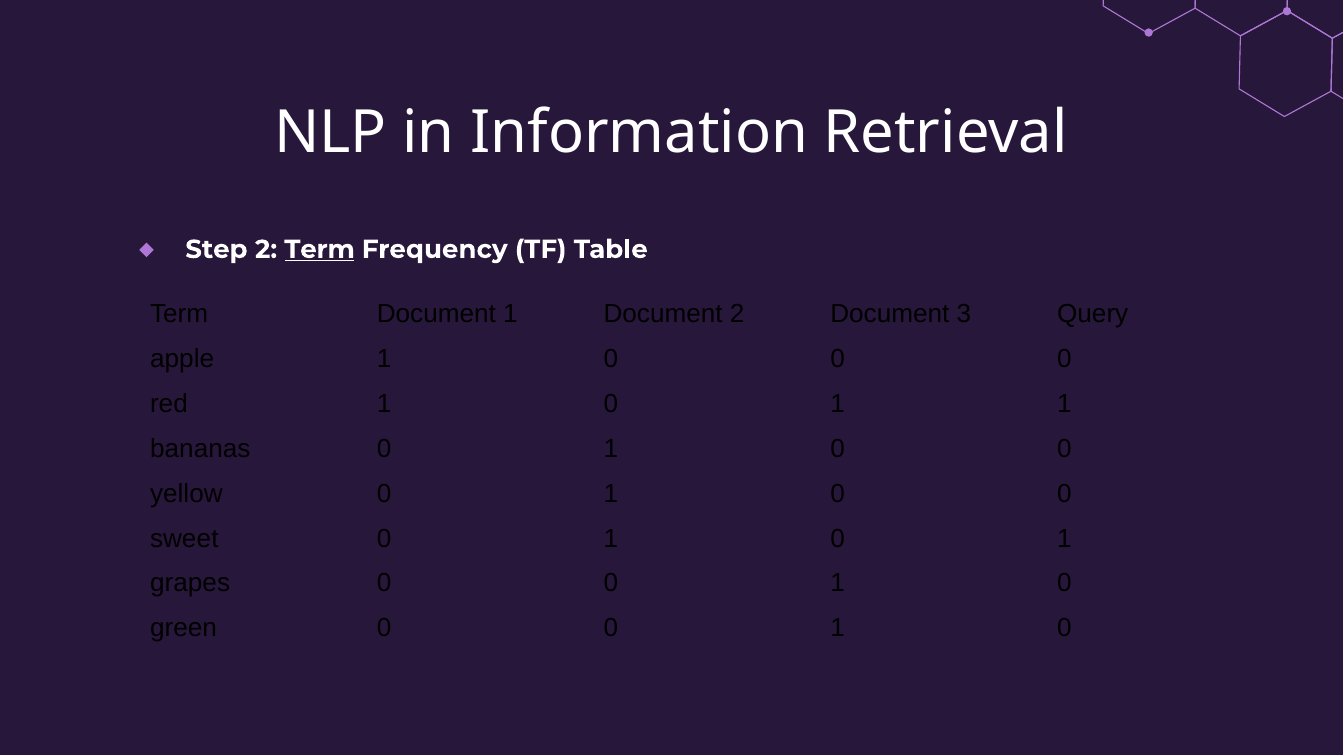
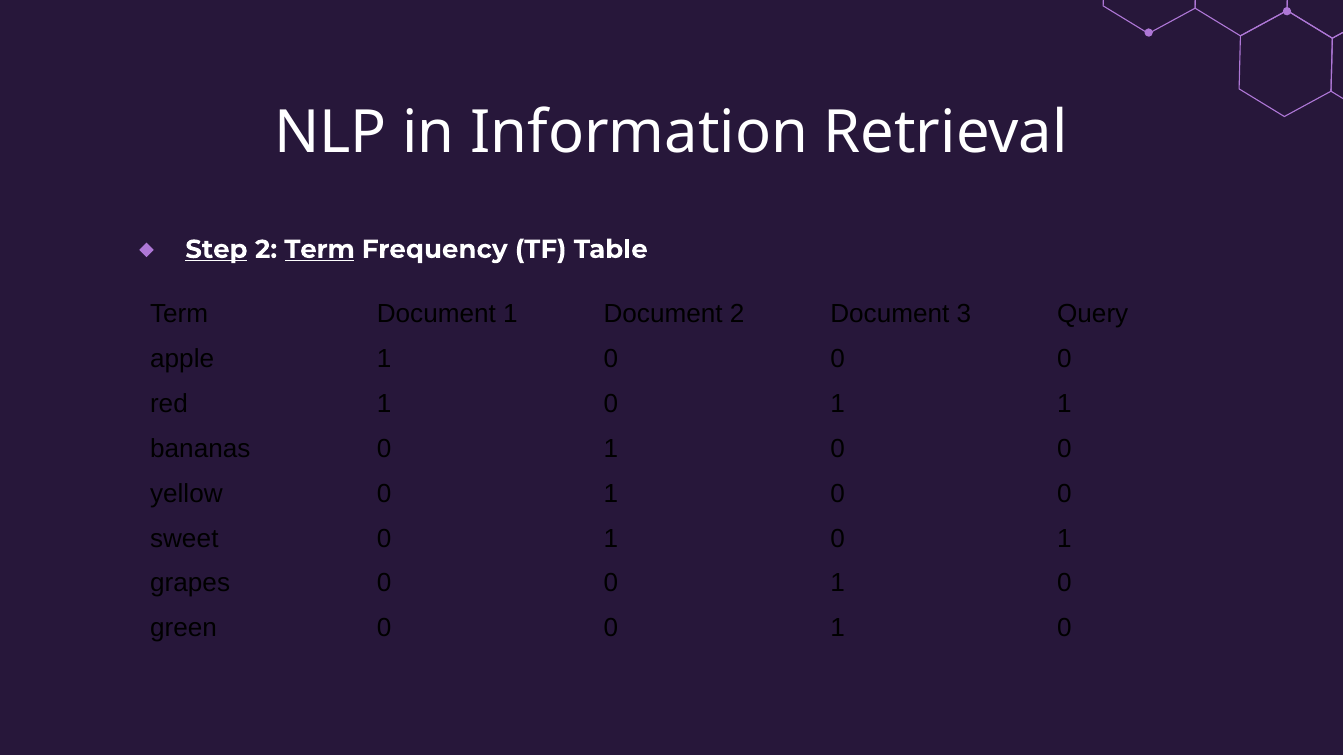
Step underline: none -> present (216, 250)
